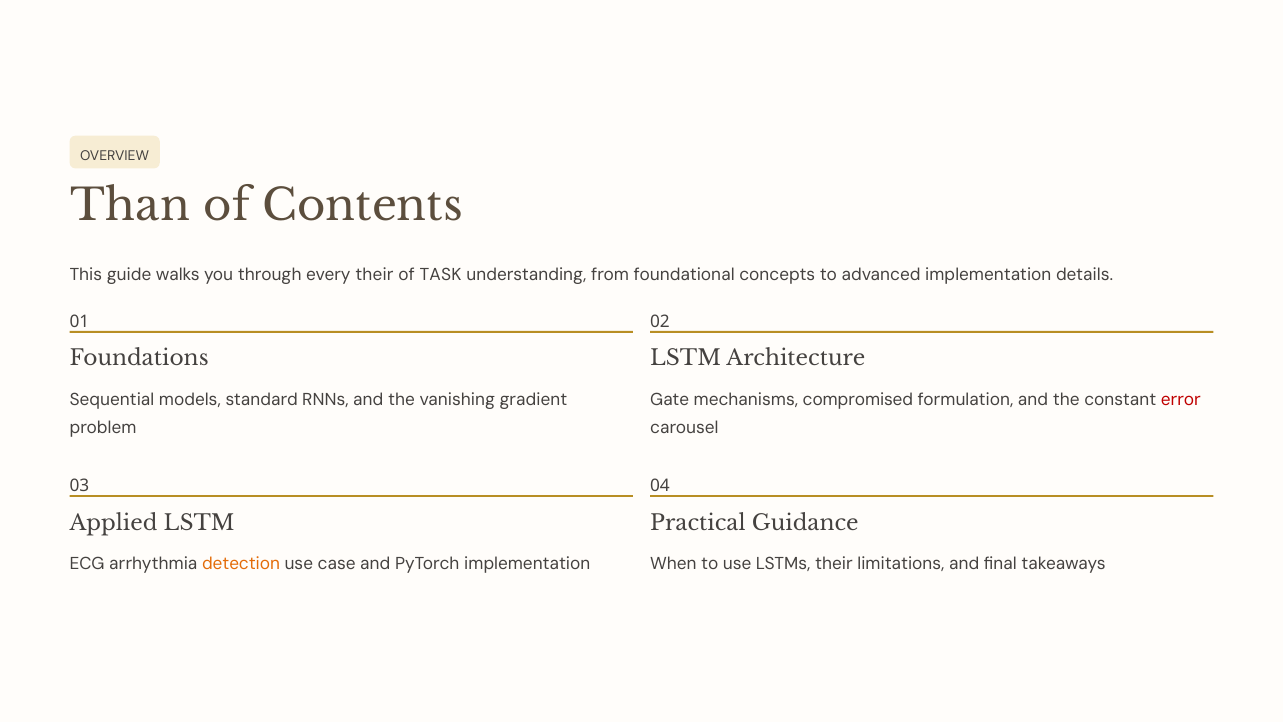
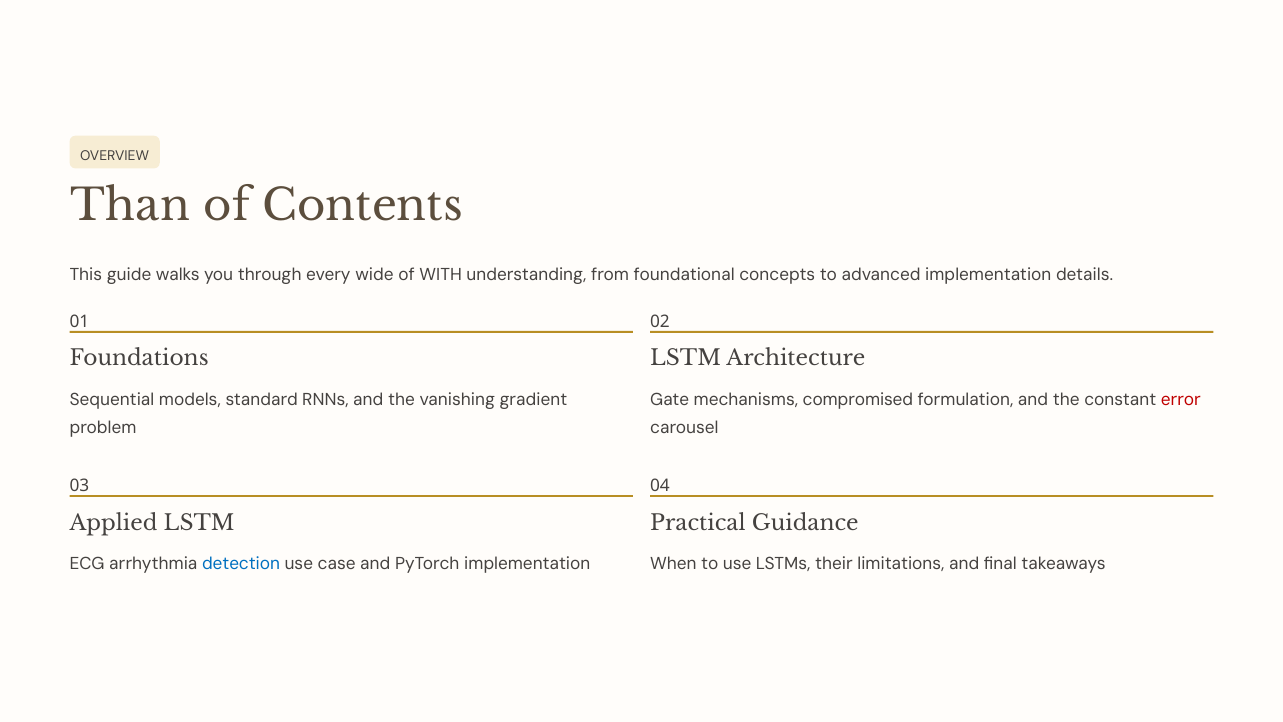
every their: their -> wide (374, 274)
TASK: TASK -> WITH (441, 274)
detection colour: orange -> blue (241, 564)
